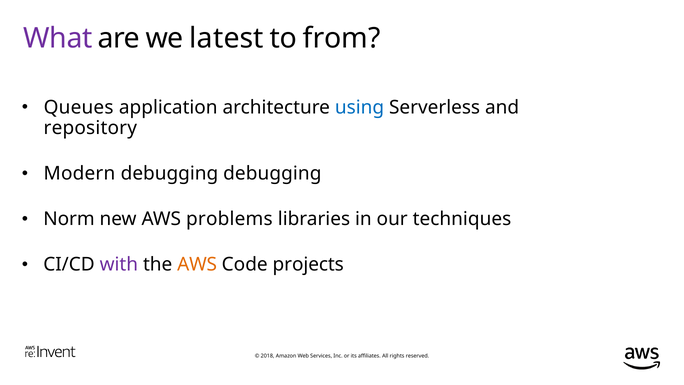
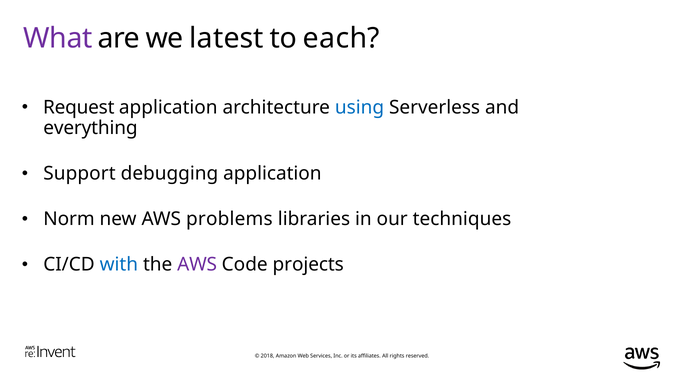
from: from -> each (341, 38)
Queues: Queues -> Request (79, 108)
repository: repository -> everything (90, 128)
Modern: Modern -> Support (79, 174)
debugging debugging: debugging -> application (272, 174)
with colour: purple -> blue (119, 264)
AWS colour: orange -> purple (197, 264)
